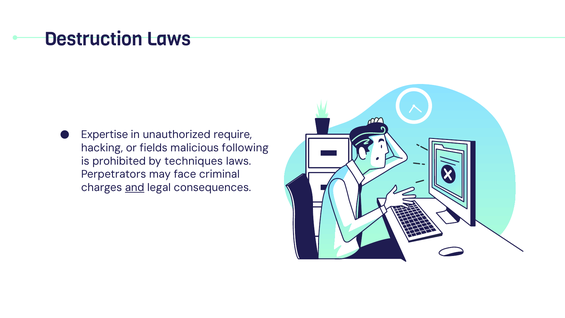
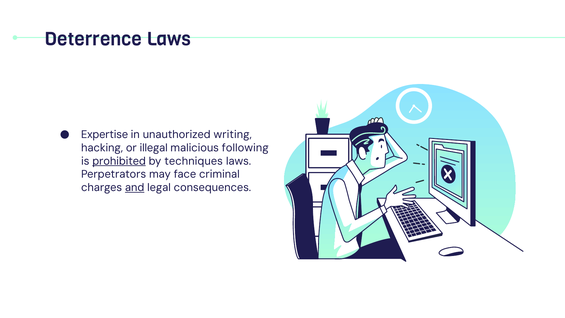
Destruction: Destruction -> Deterrence (93, 39)
require: require -> writing (233, 135)
fields: fields -> illegal (154, 148)
prohibited underline: none -> present (119, 161)
